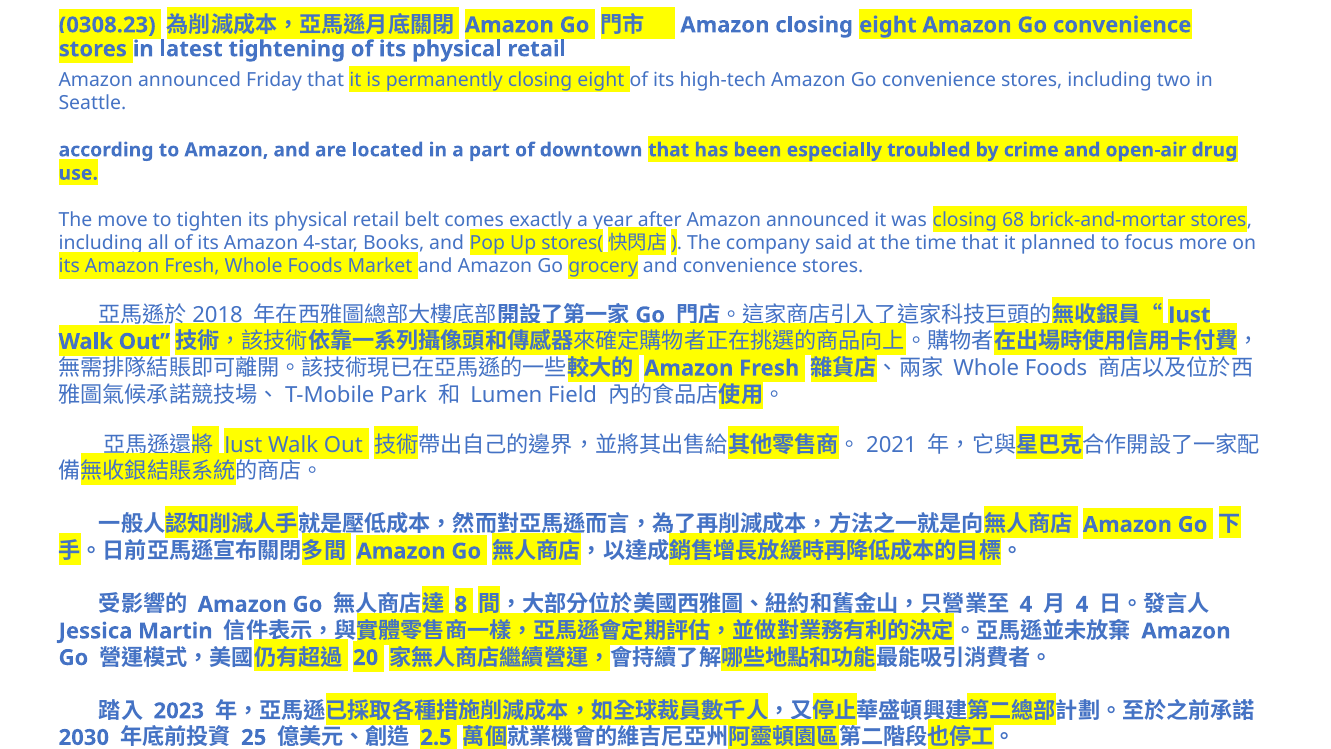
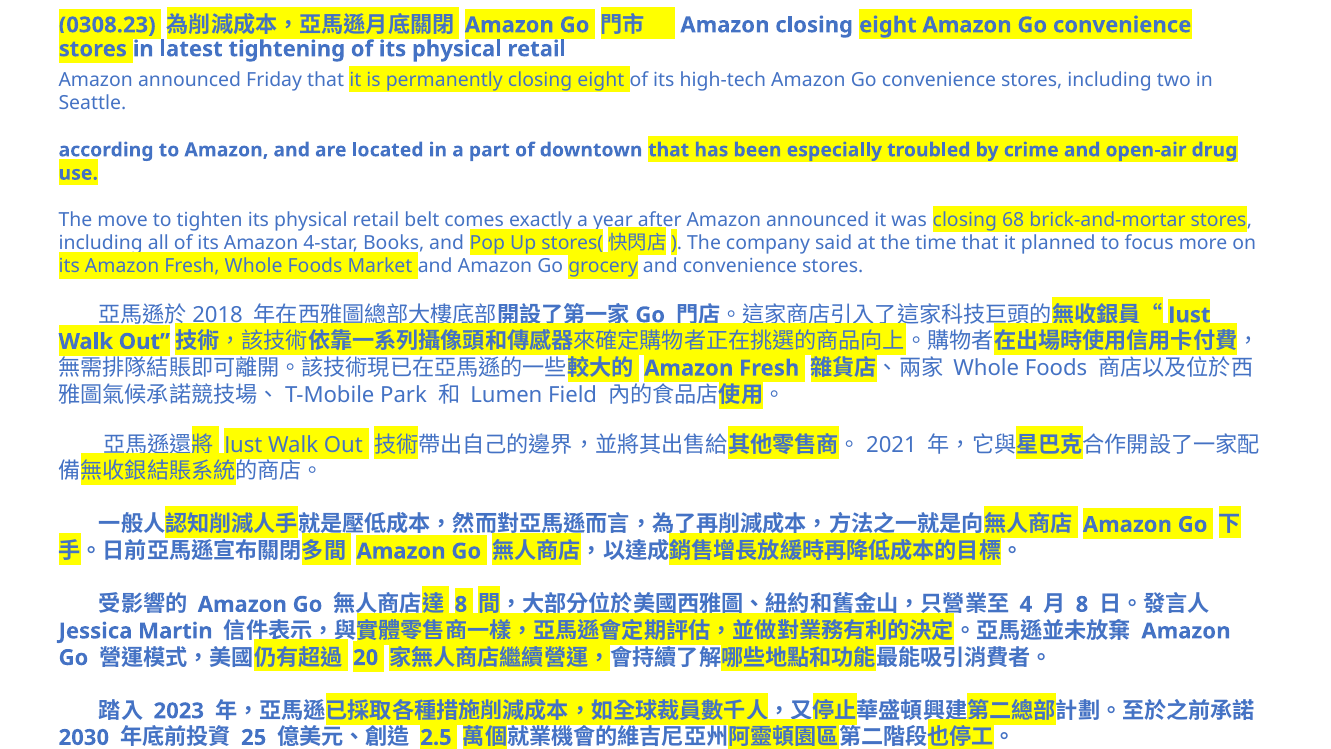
4: 4 -> 8 (1082, 604)
